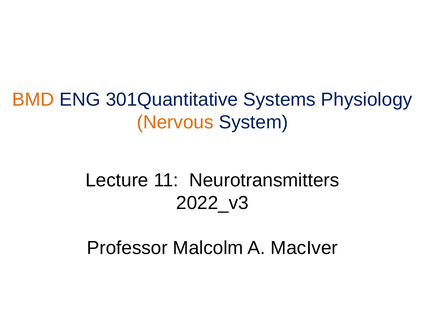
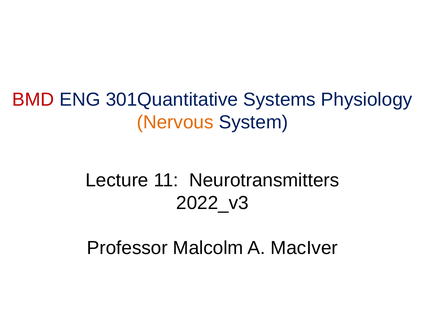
BMD colour: orange -> red (33, 100)
